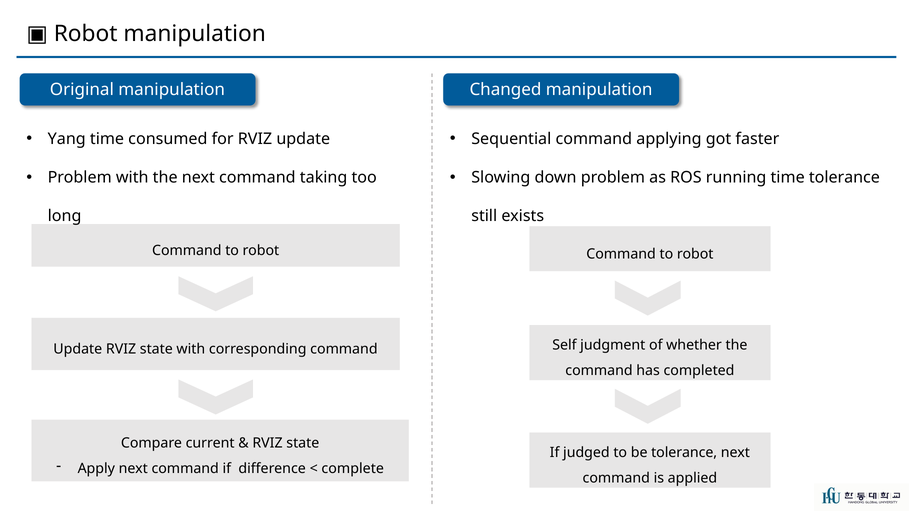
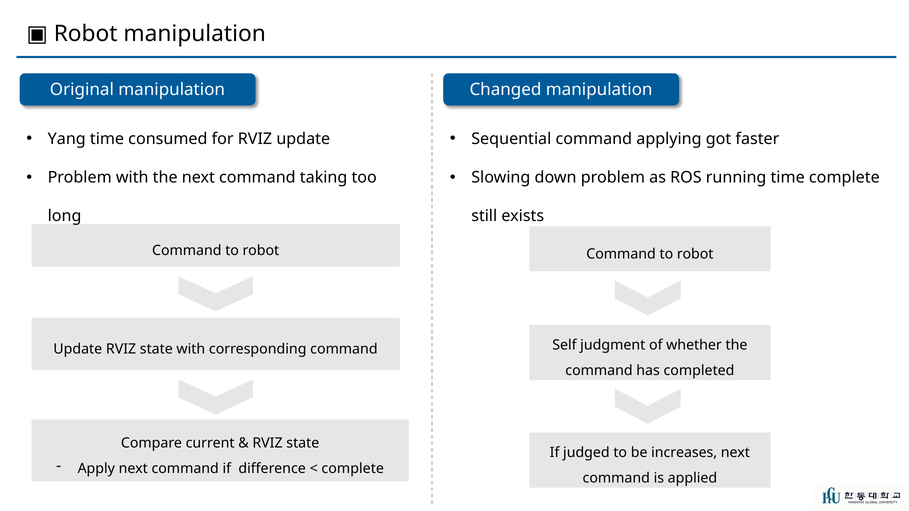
time tolerance: tolerance -> complete (844, 178)
be tolerance: tolerance -> increases (684, 453)
